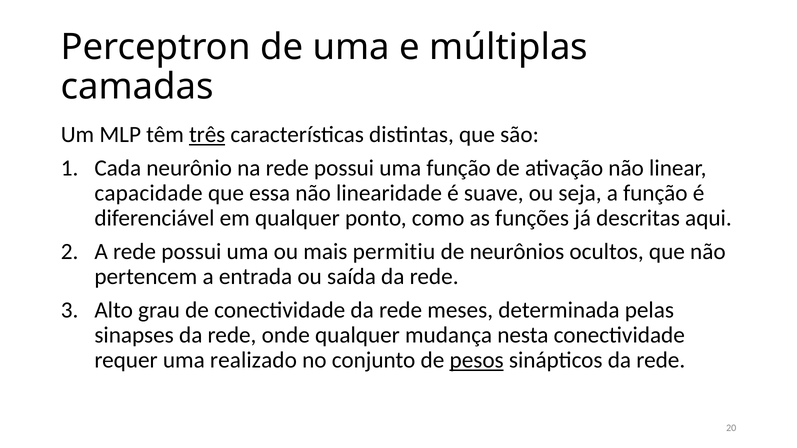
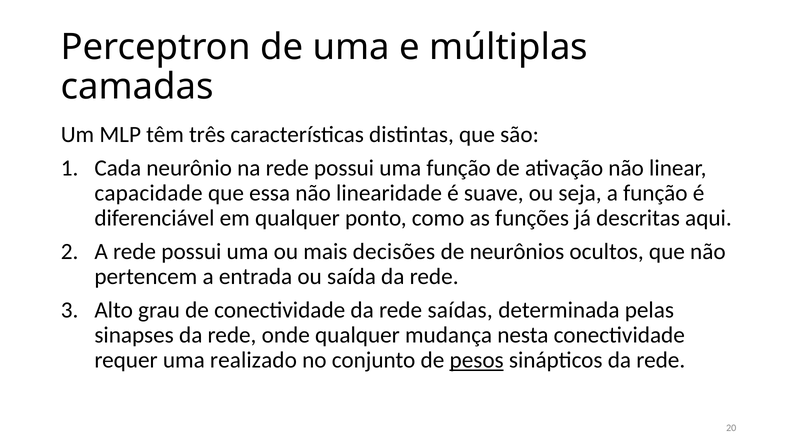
três underline: present -> none (207, 135)
permitiu: permitiu -> decisões (394, 252)
meses: meses -> saídas (460, 310)
